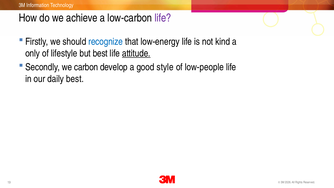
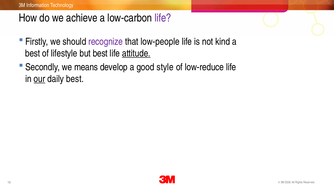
recognize colour: blue -> purple (106, 42)
low-energy: low-energy -> low-people (160, 42)
only: only -> best (33, 53)
carbon: carbon -> means (86, 67)
low-people: low-people -> low-reduce (204, 67)
our underline: none -> present (39, 79)
